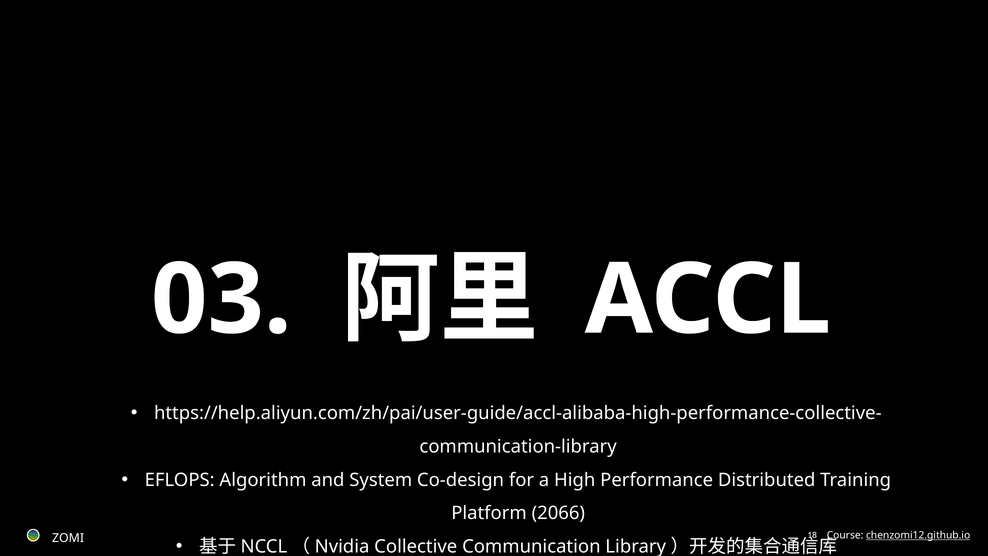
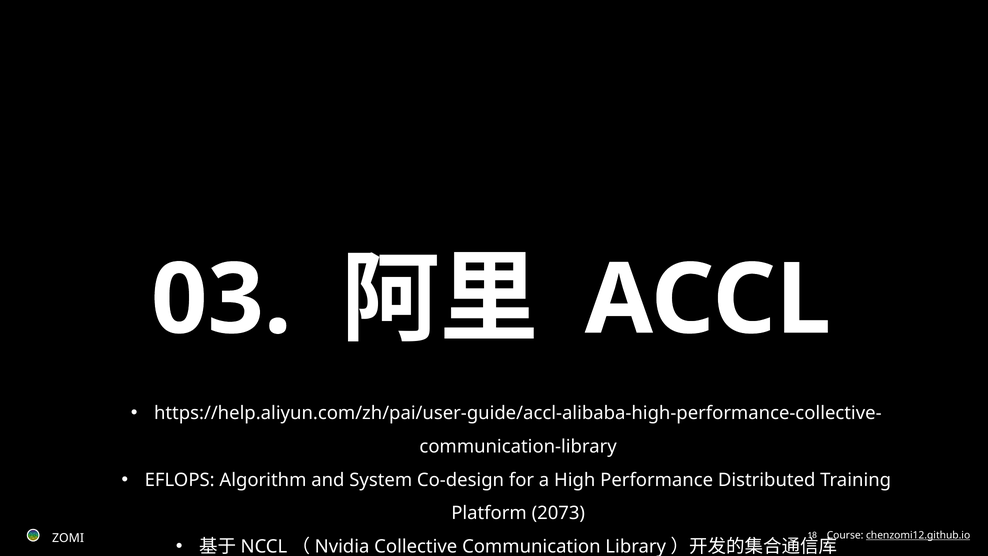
2066: 2066 -> 2073 (558, 513)
